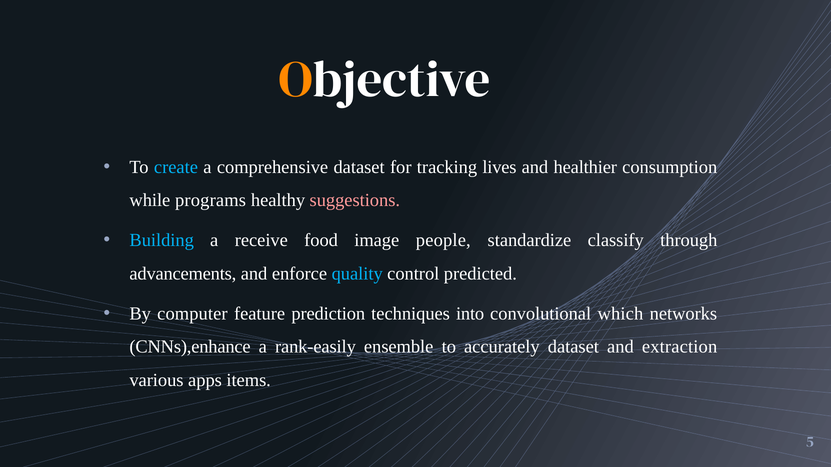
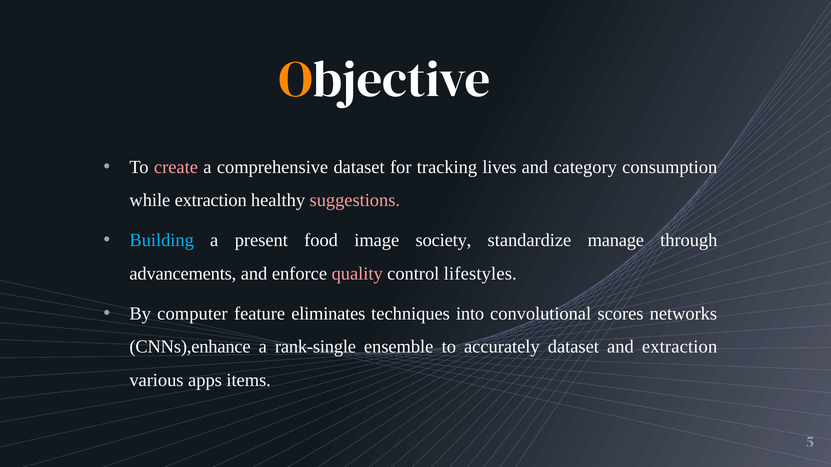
create colour: light blue -> pink (176, 167)
healthier: healthier -> category (585, 167)
while programs: programs -> extraction (211, 200)
receive: receive -> present (261, 241)
people: people -> society (443, 241)
classify: classify -> manage (616, 241)
quality colour: light blue -> pink (357, 274)
predicted: predicted -> lifestyles (480, 274)
prediction: prediction -> eliminates (328, 314)
which: which -> scores (621, 314)
rank-easily: rank-easily -> rank-single (315, 347)
